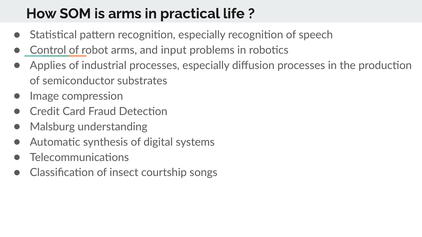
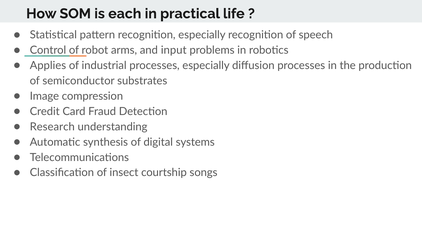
is arms: arms -> each (125, 14)
Malsburg: Malsburg -> Research (52, 127)
